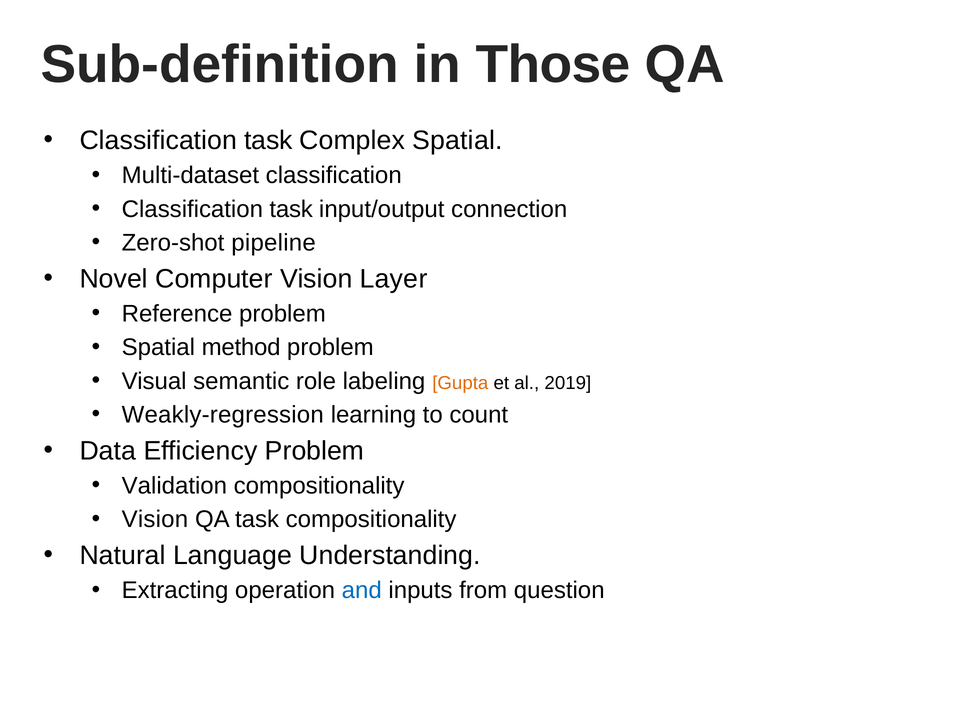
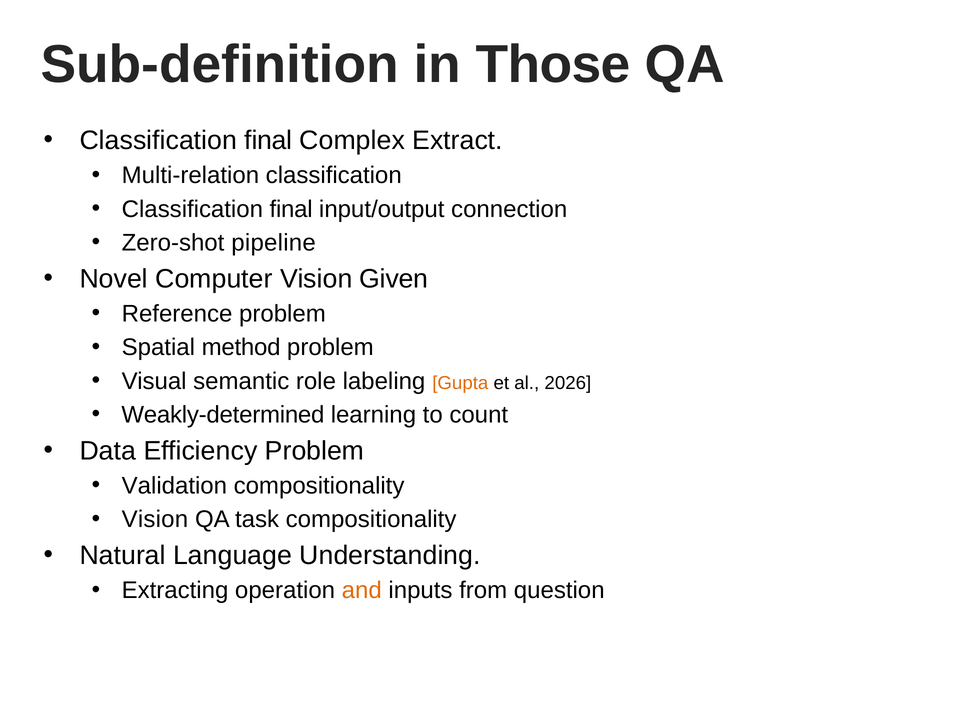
task: task -> final (268, 140)
Complex Spatial: Spatial -> Extract (458, 140)
Multi-dataset: Multi-dataset -> Multi-relation (190, 175)
task: task -> final (291, 209)
Layer: Layer -> Given (394, 279)
2019: 2019 -> 2026 (568, 383)
Weakly-regression: Weakly-regression -> Weakly-determined (223, 415)
and colour: blue -> orange (362, 590)
